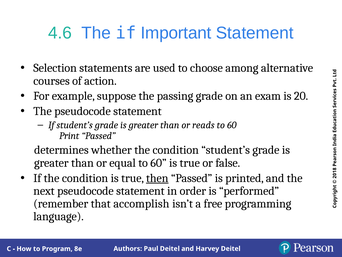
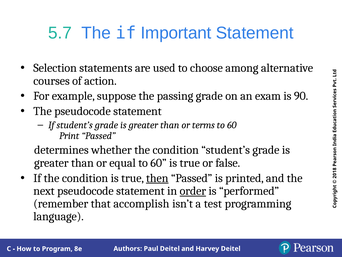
4.6: 4.6 -> 5.7 (60, 33)
20: 20 -> 90 (301, 96)
reads: reads -> terms (203, 125)
order underline: none -> present (193, 191)
free: free -> test (213, 203)
